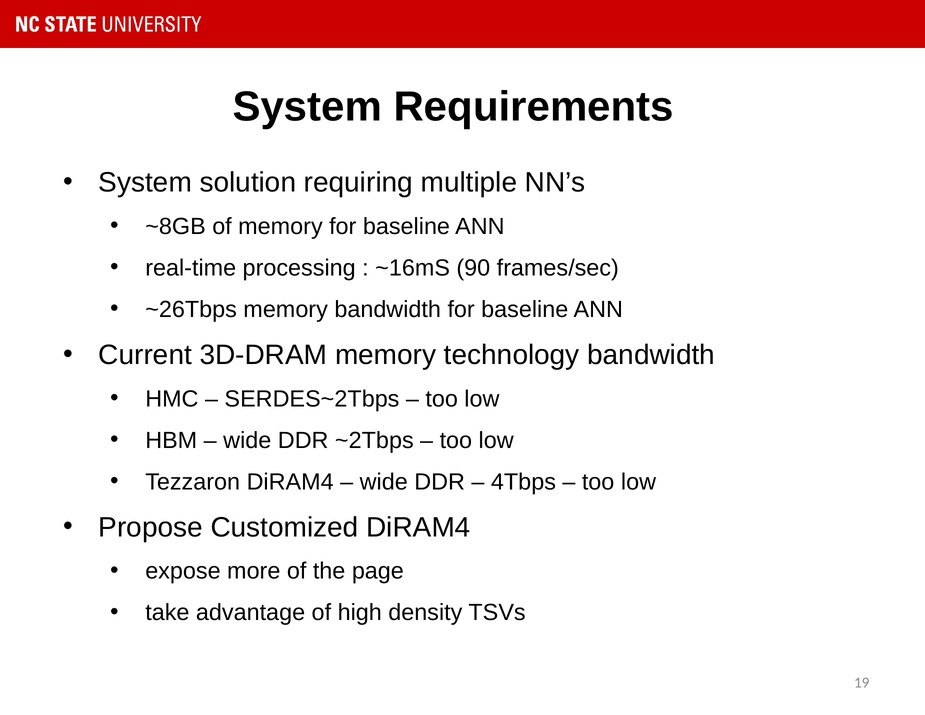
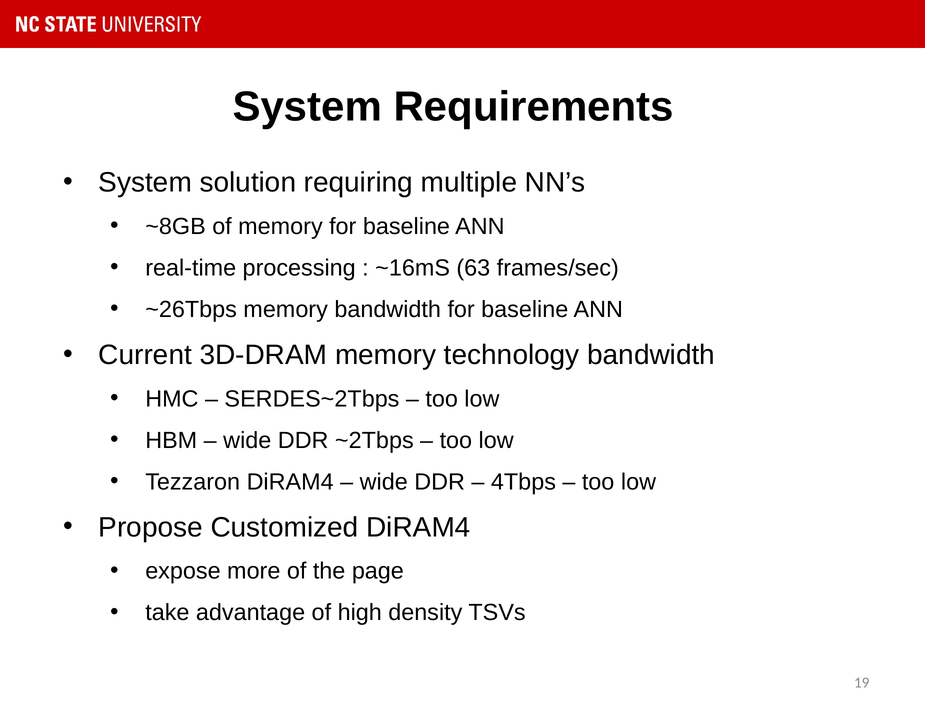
90: 90 -> 63 (473, 268)
